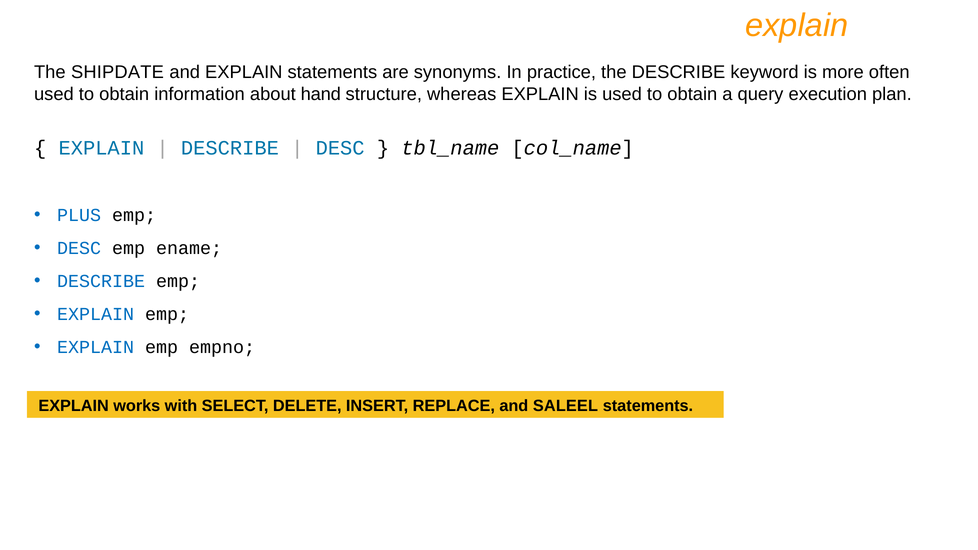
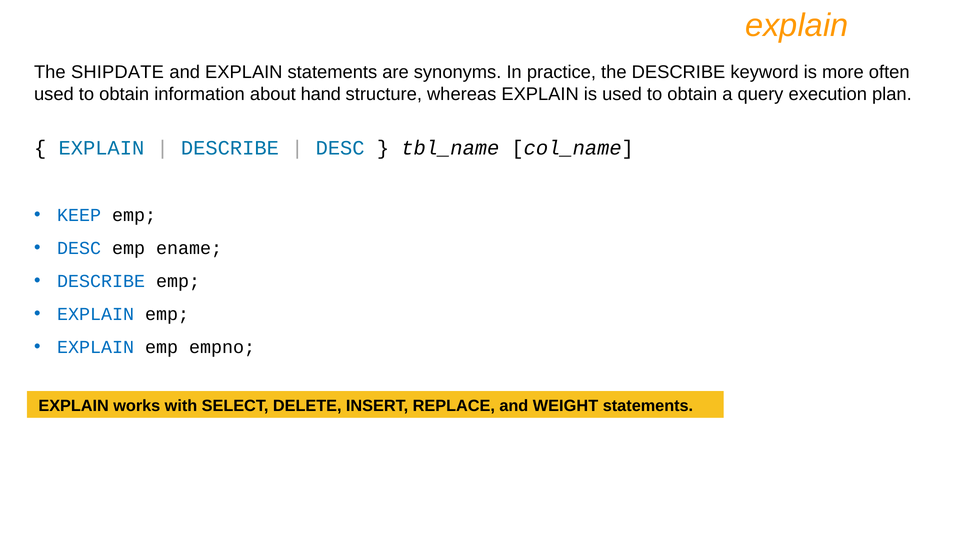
PLUS: PLUS -> KEEP (79, 215)
SALEEL: SALEEL -> WEIGHT (565, 406)
